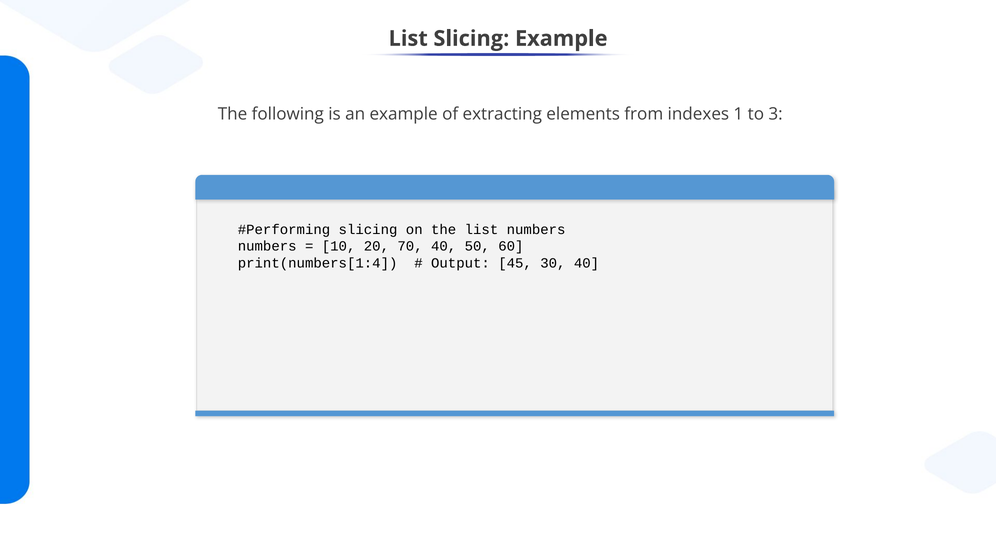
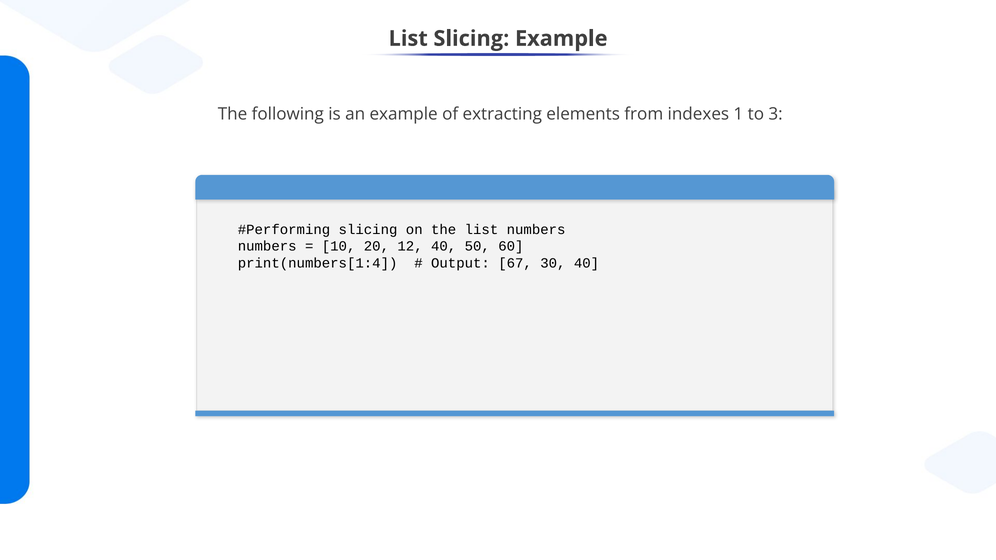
70: 70 -> 12 (410, 246)
45: 45 -> 67 (515, 263)
